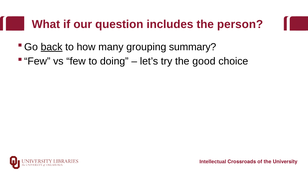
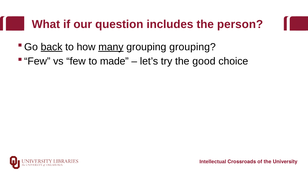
many underline: none -> present (111, 47)
grouping summary: summary -> grouping (192, 47)
doing: doing -> made (114, 61)
